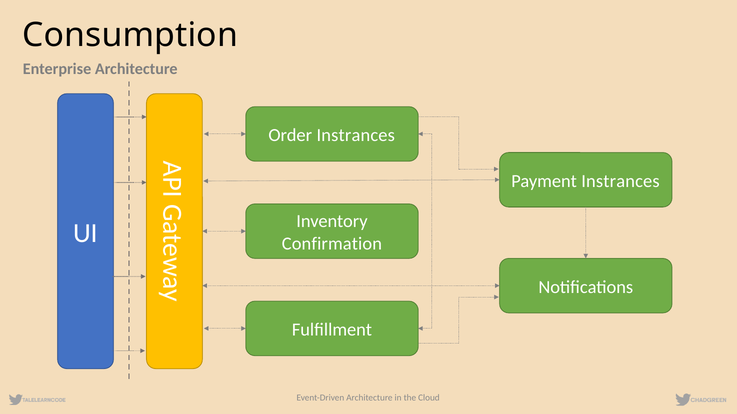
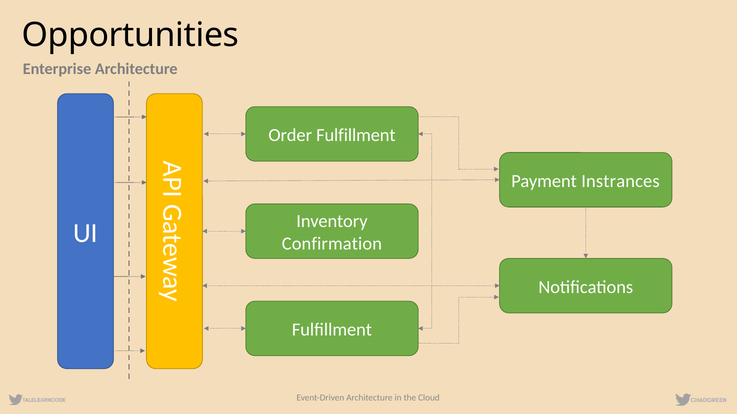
Consumption: Consumption -> Opportunities (130, 35)
Order Instrances: Instrances -> Fulfillment (356, 135)
